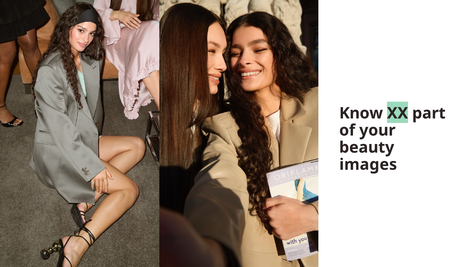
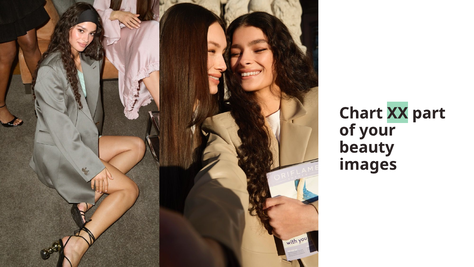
Know: Know -> Chart (361, 113)
